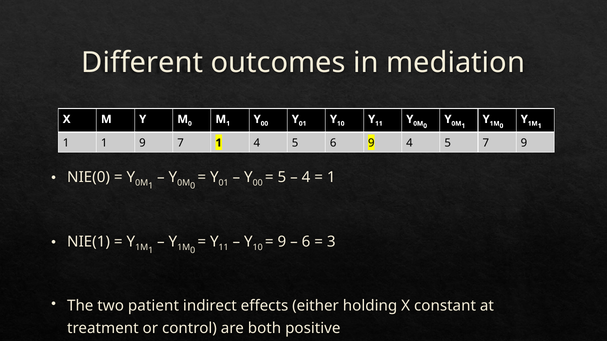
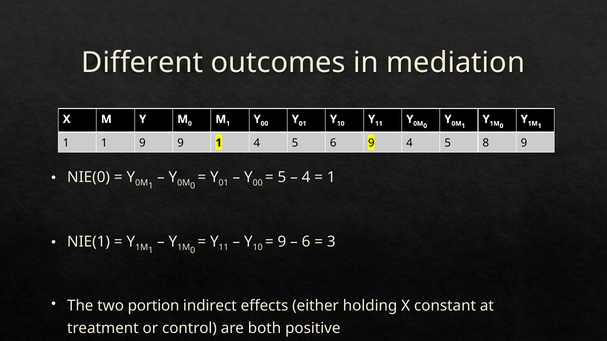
9 7: 7 -> 9 (181, 143)
5 7: 7 -> 8 (486, 143)
patient: patient -> portion (154, 306)
